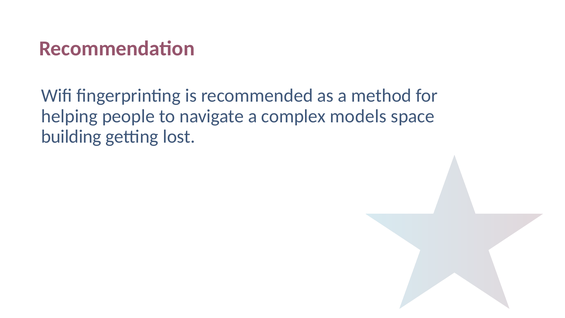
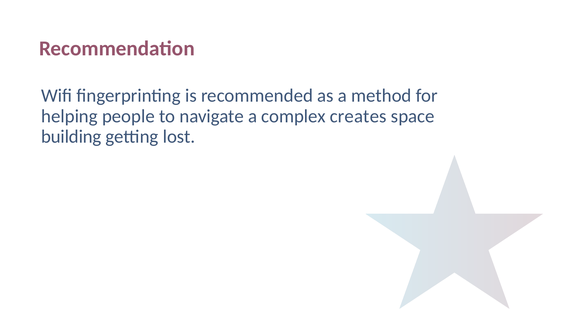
models: models -> creates (358, 116)
